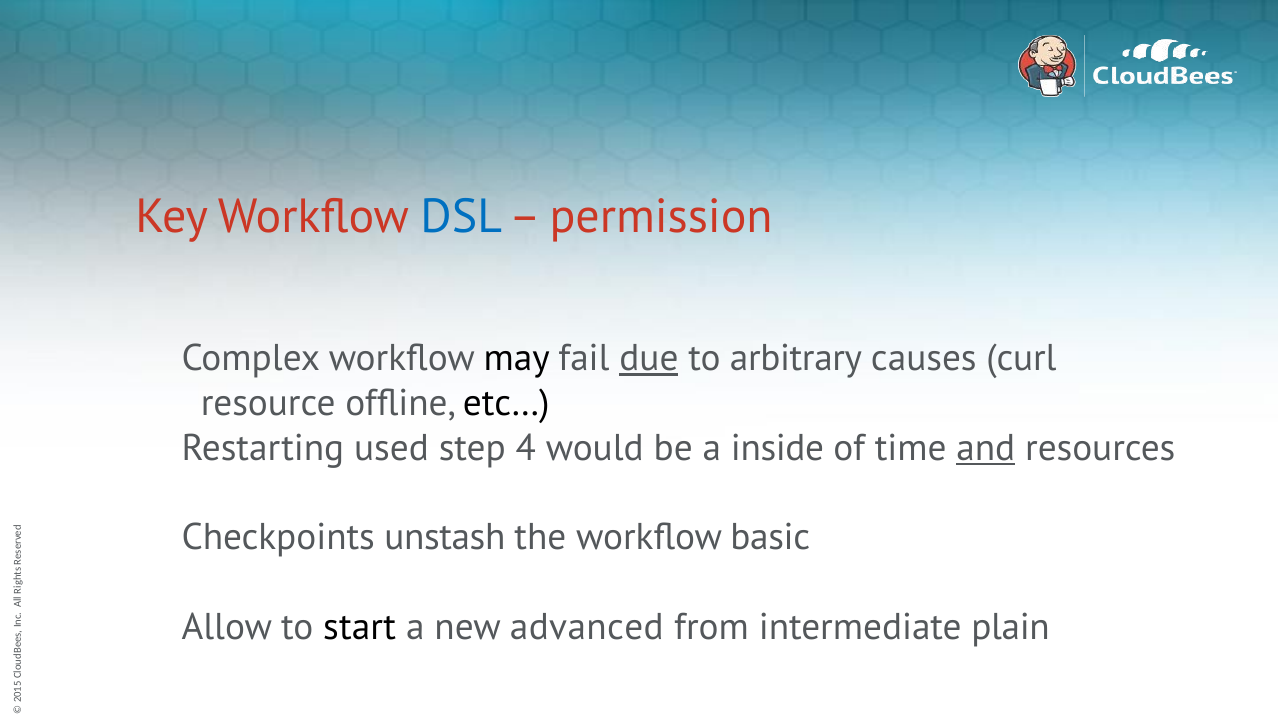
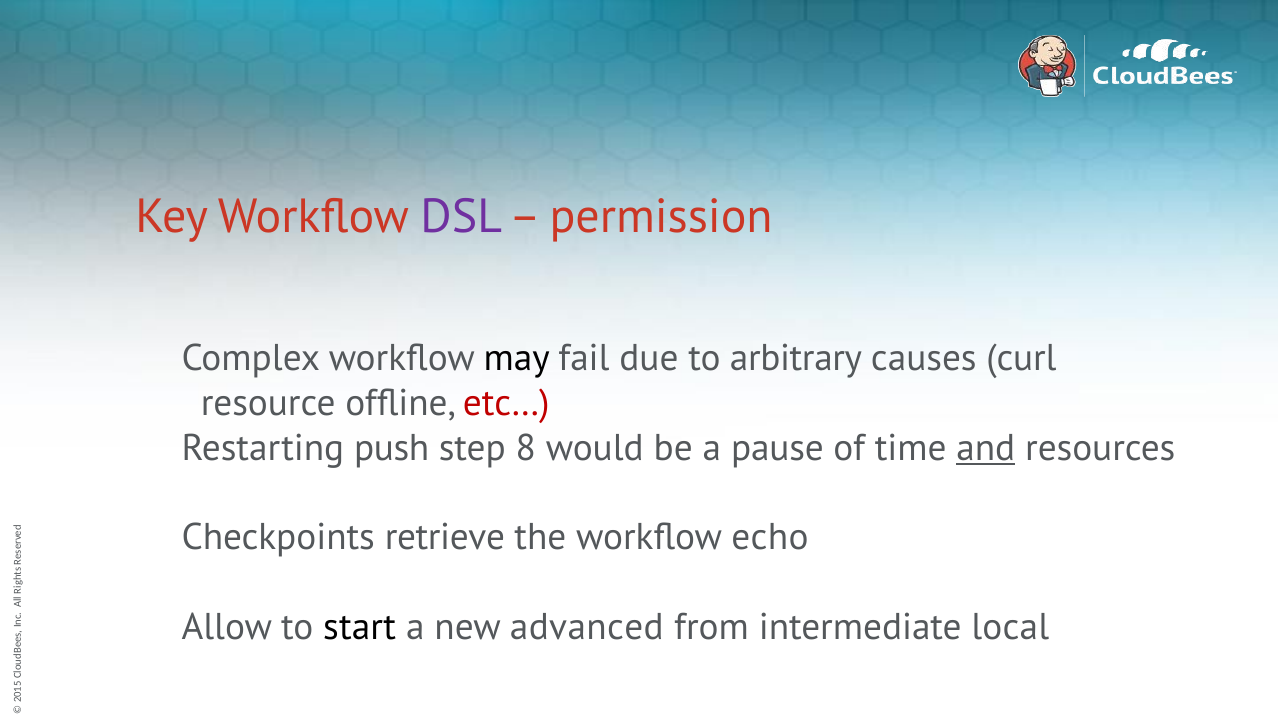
DSL colour: blue -> purple (461, 217)
due underline: present -> none (649, 358)
etc… colour: black -> red (506, 403)
used: used -> push (392, 448)
4: 4 -> 8 (526, 448)
inside: inside -> pause (777, 448)
unstash: unstash -> retrieve (445, 537)
basic: basic -> echo (770, 537)
plain: plain -> local (1010, 627)
